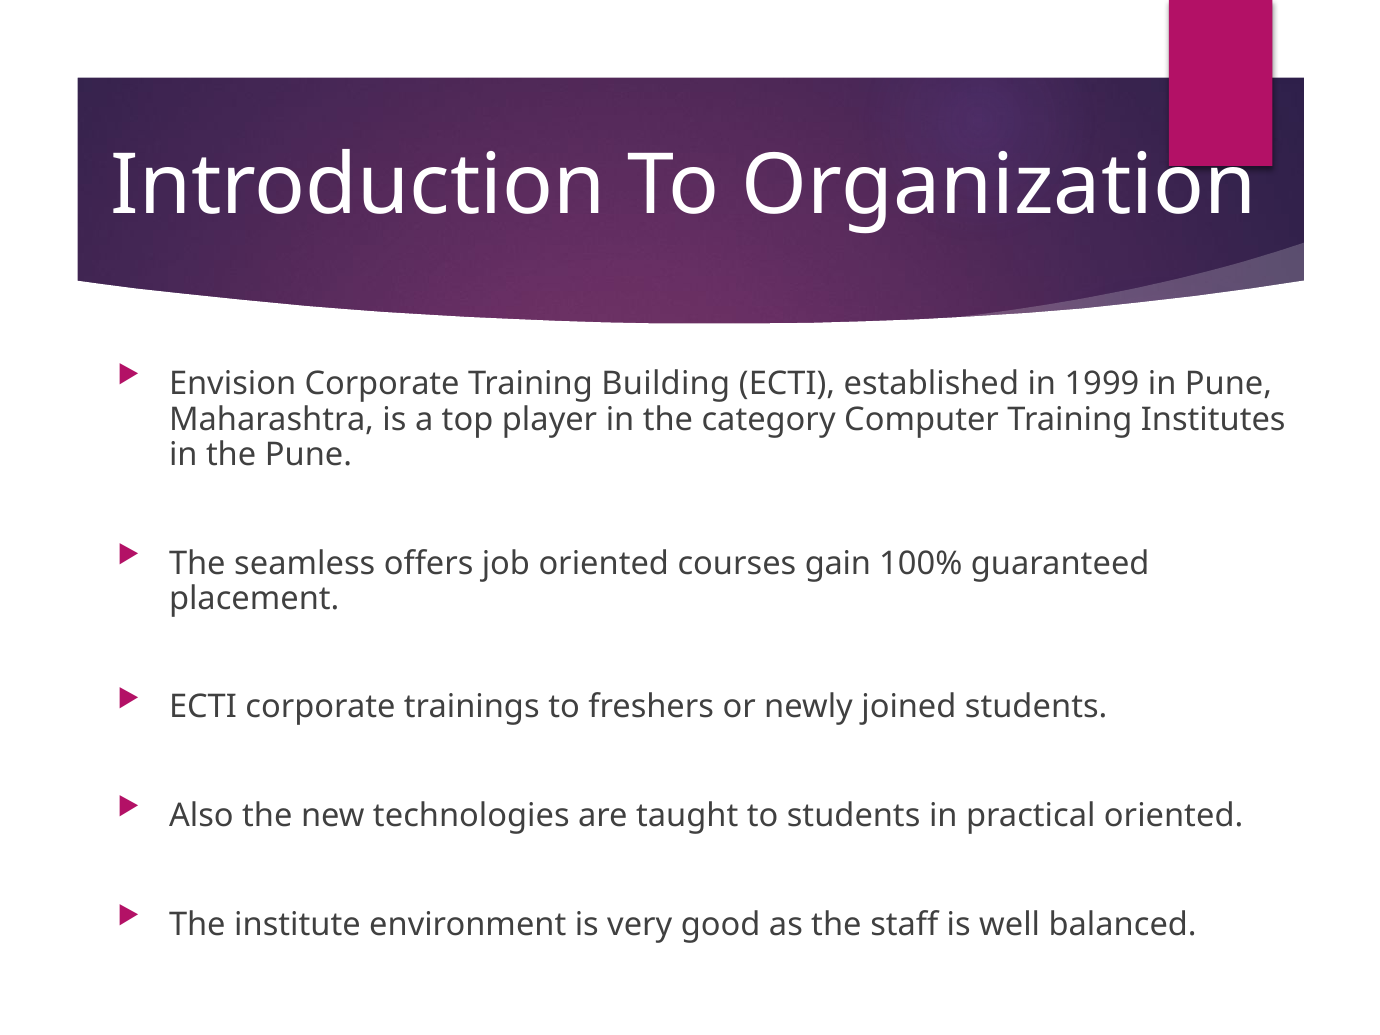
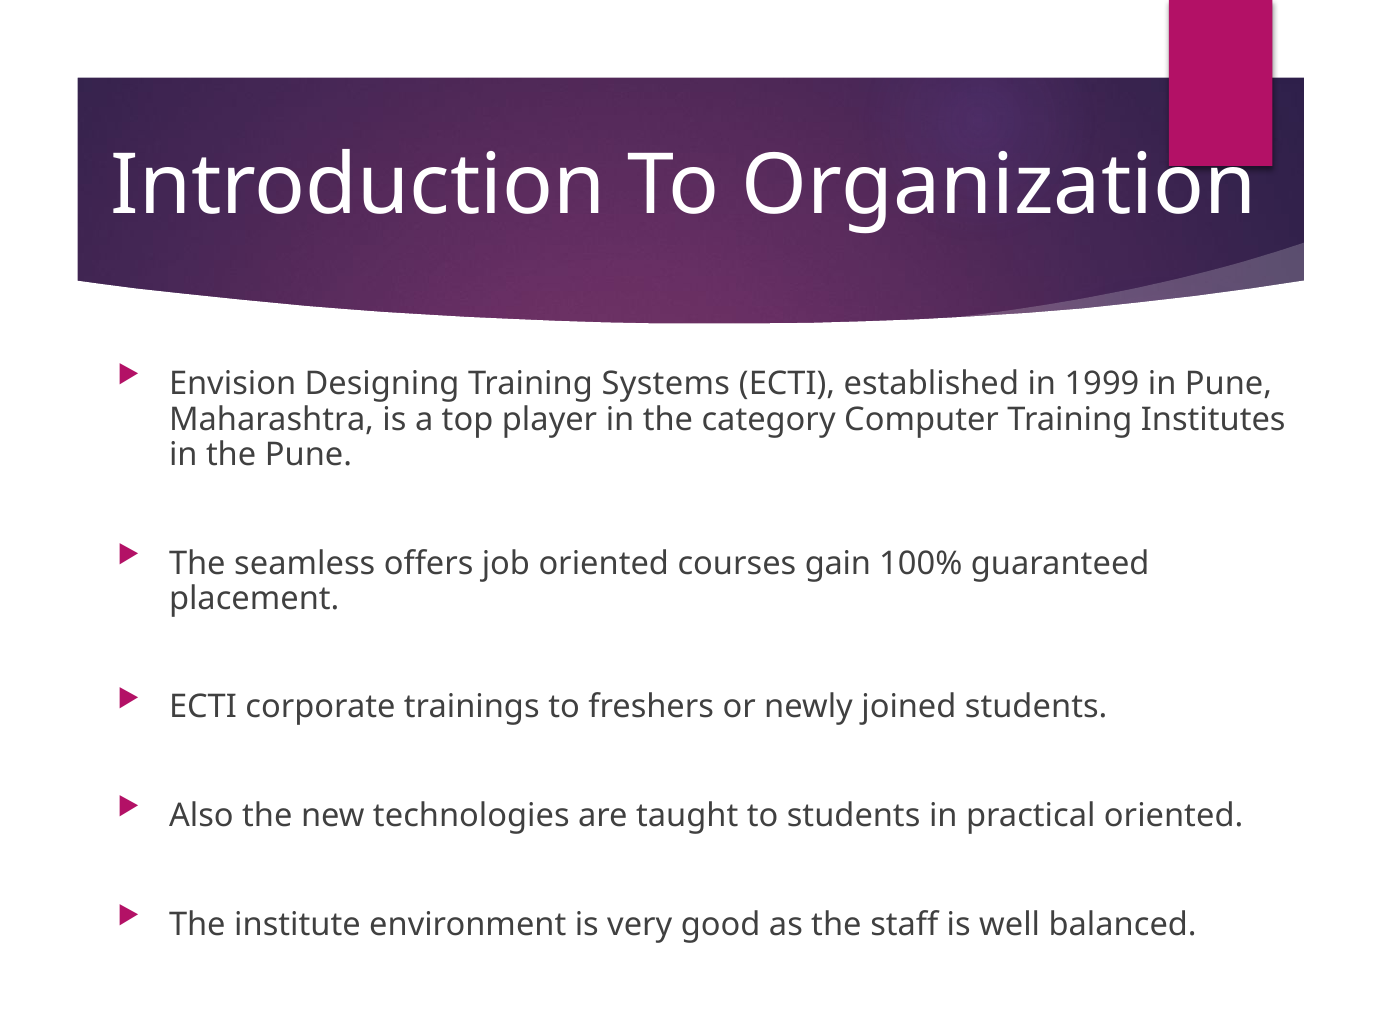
Envision Corporate: Corporate -> Designing (382, 384)
Building: Building -> Systems (666, 384)
